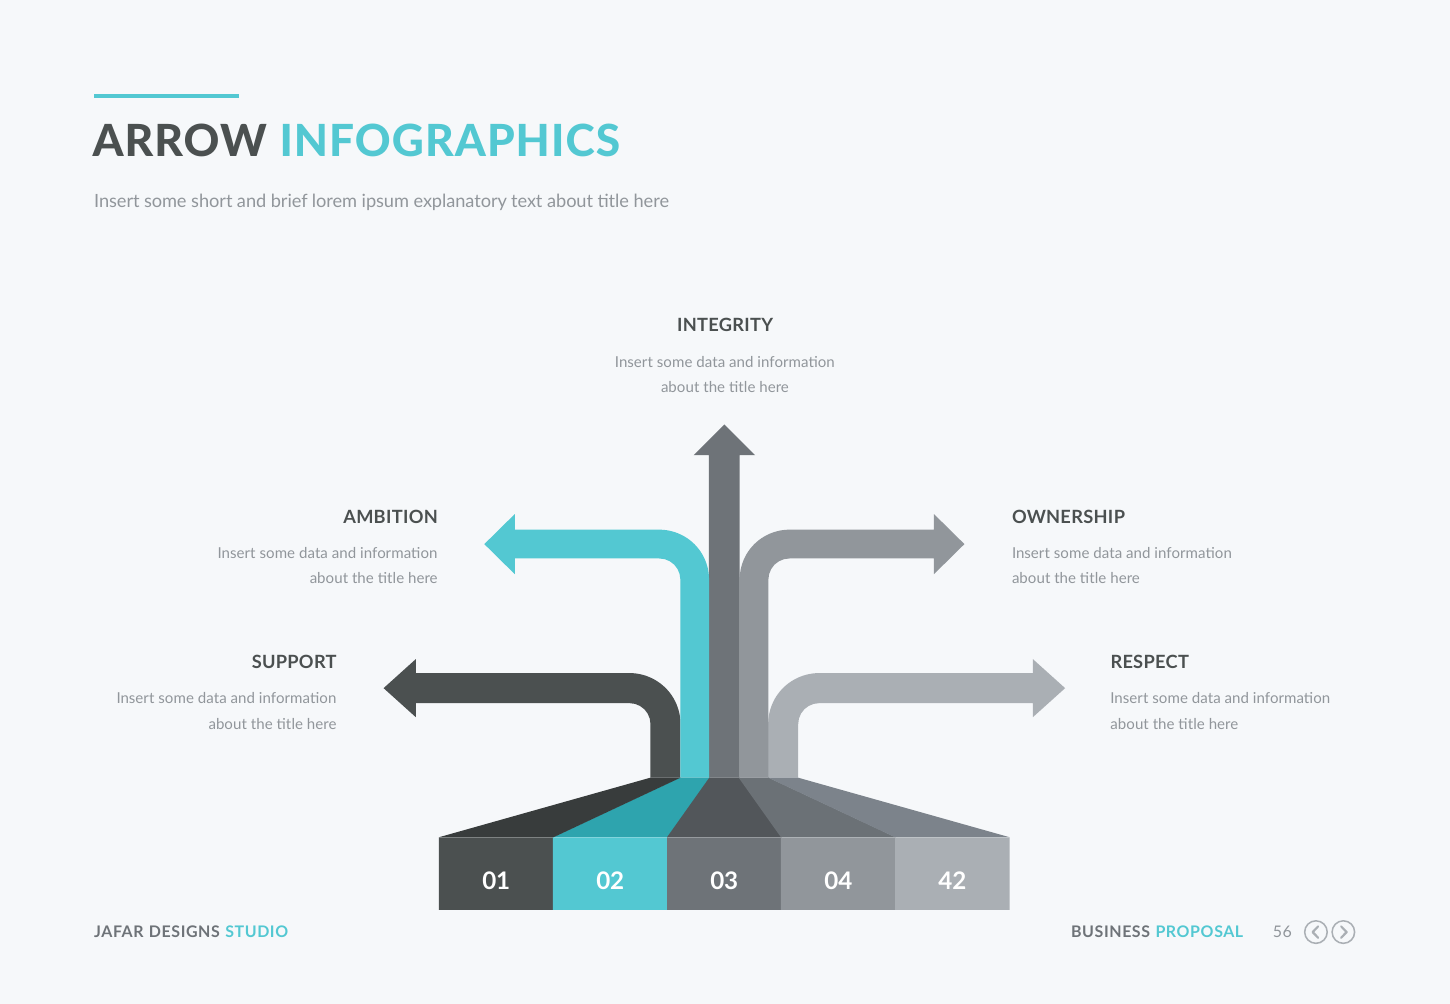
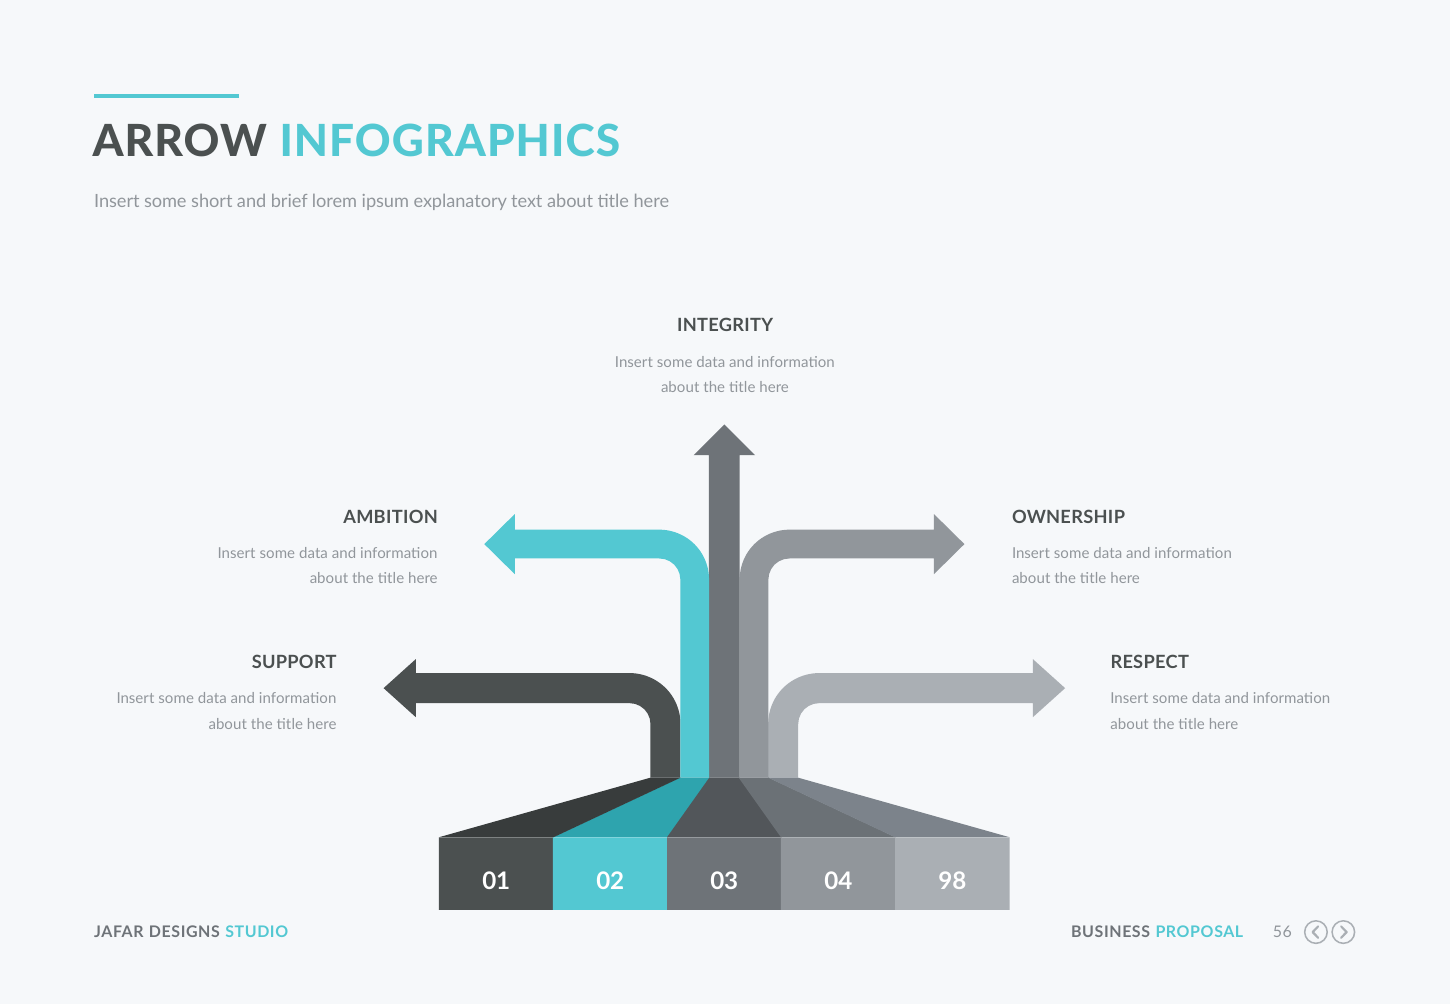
42: 42 -> 98 (952, 881)
